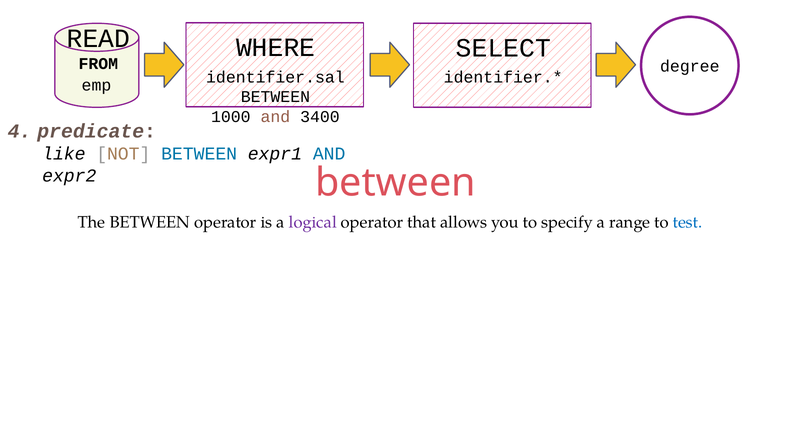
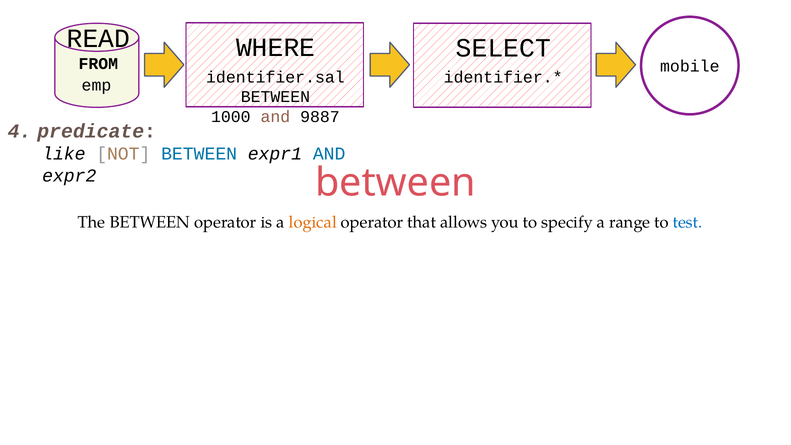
degree: degree -> mobile (690, 67)
3400: 3400 -> 9887 (320, 117)
logical colour: purple -> orange (313, 222)
